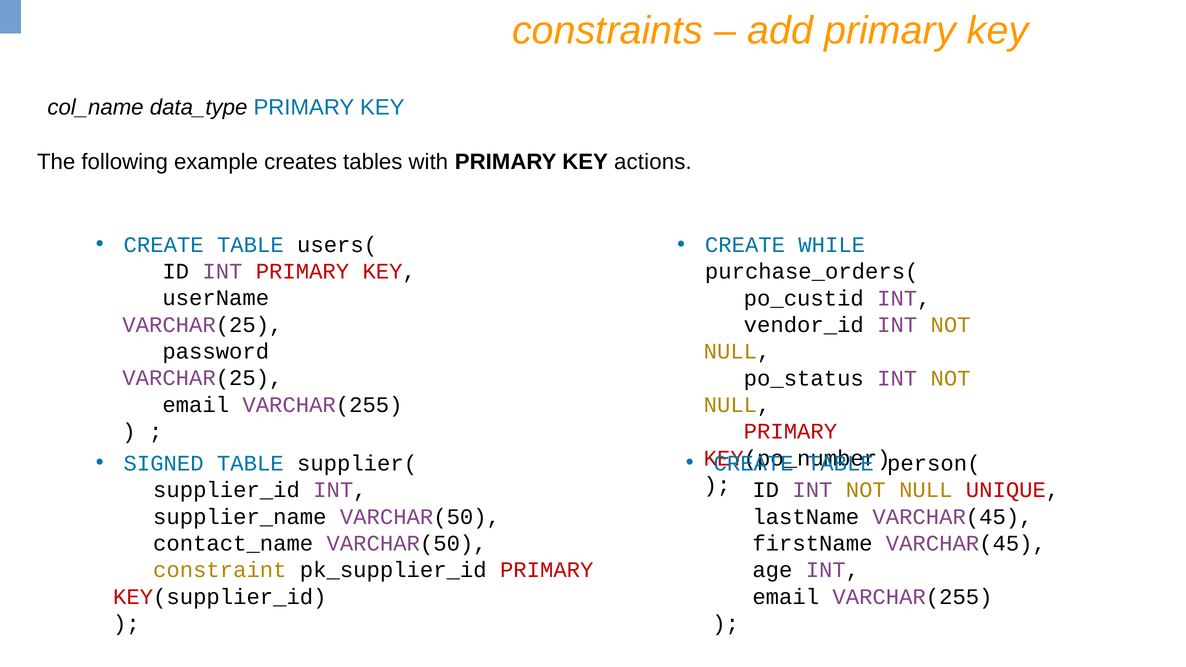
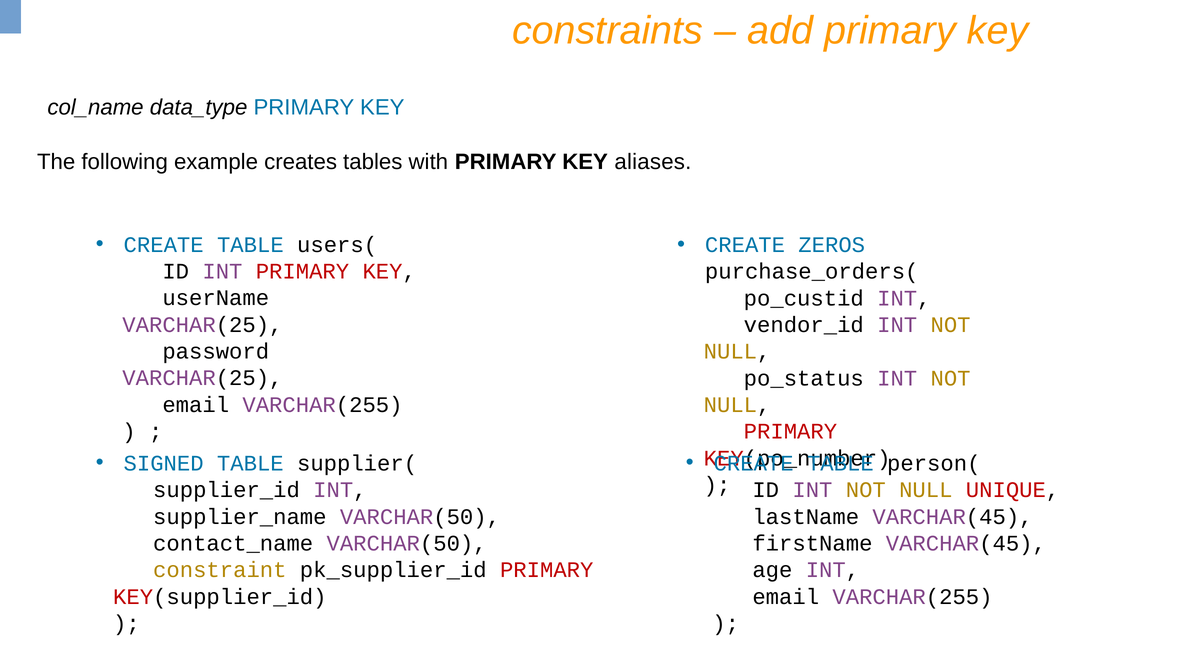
actions: actions -> aliases (653, 162)
WHILE: WHILE -> ZEROS (832, 245)
